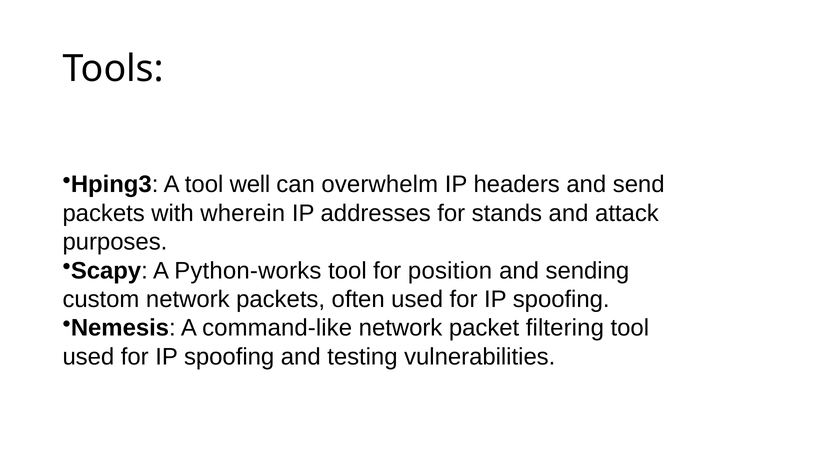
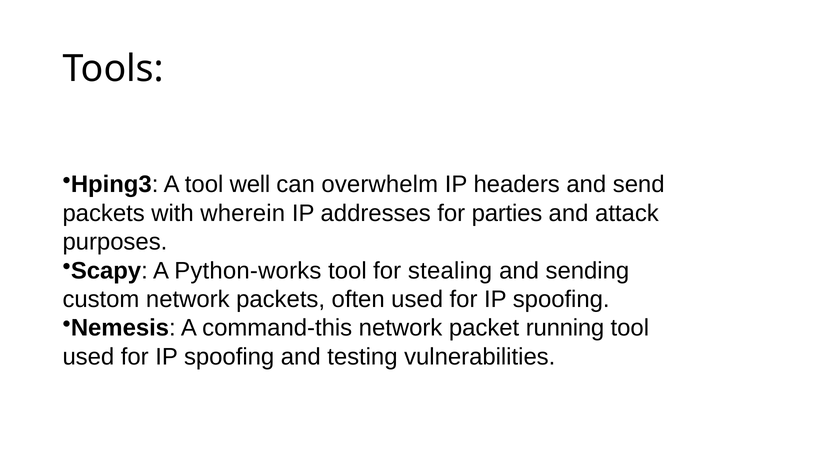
stands: stands -> parties (507, 213)
position: position -> stealing (450, 271)
command-like: command-like -> command-this (277, 328)
filtering: filtering -> running (565, 328)
